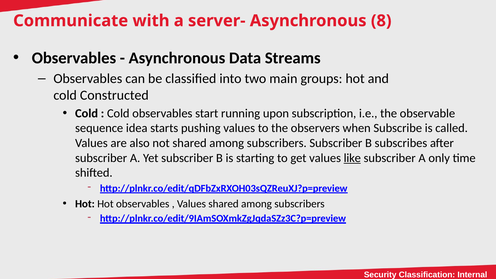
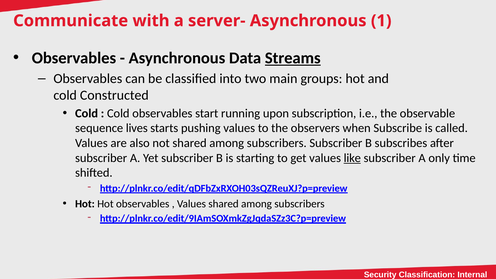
8: 8 -> 1 (381, 21)
Streams underline: none -> present (293, 58)
idea: idea -> lives (137, 128)
